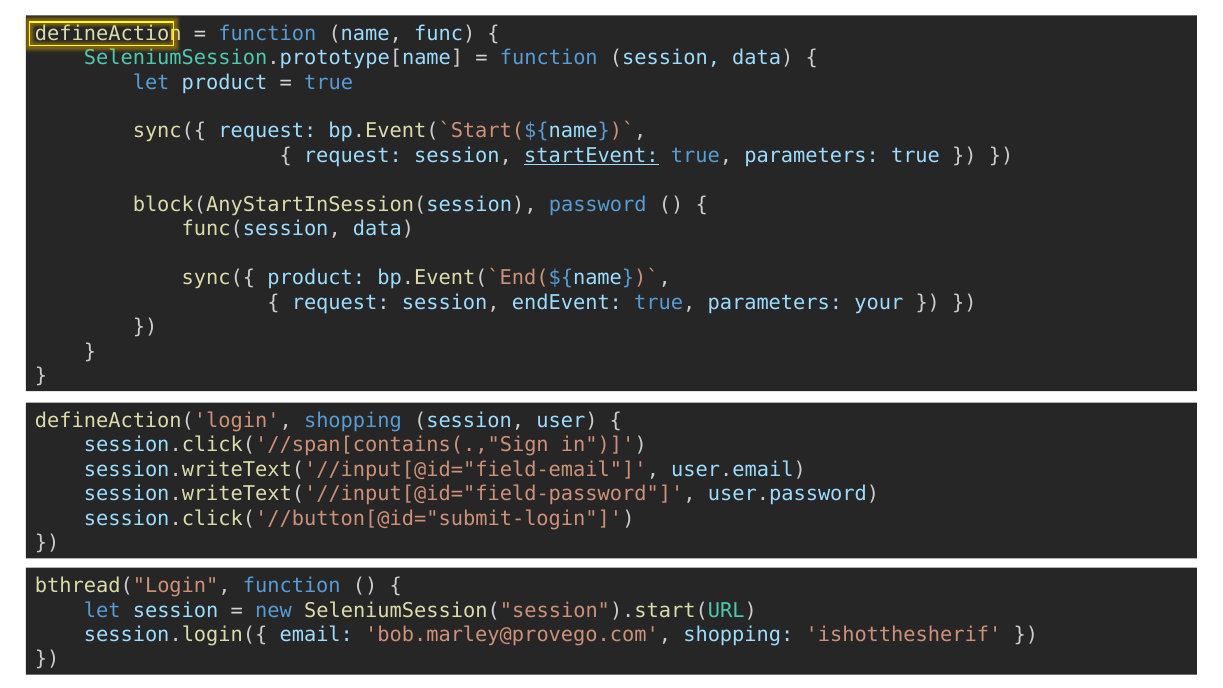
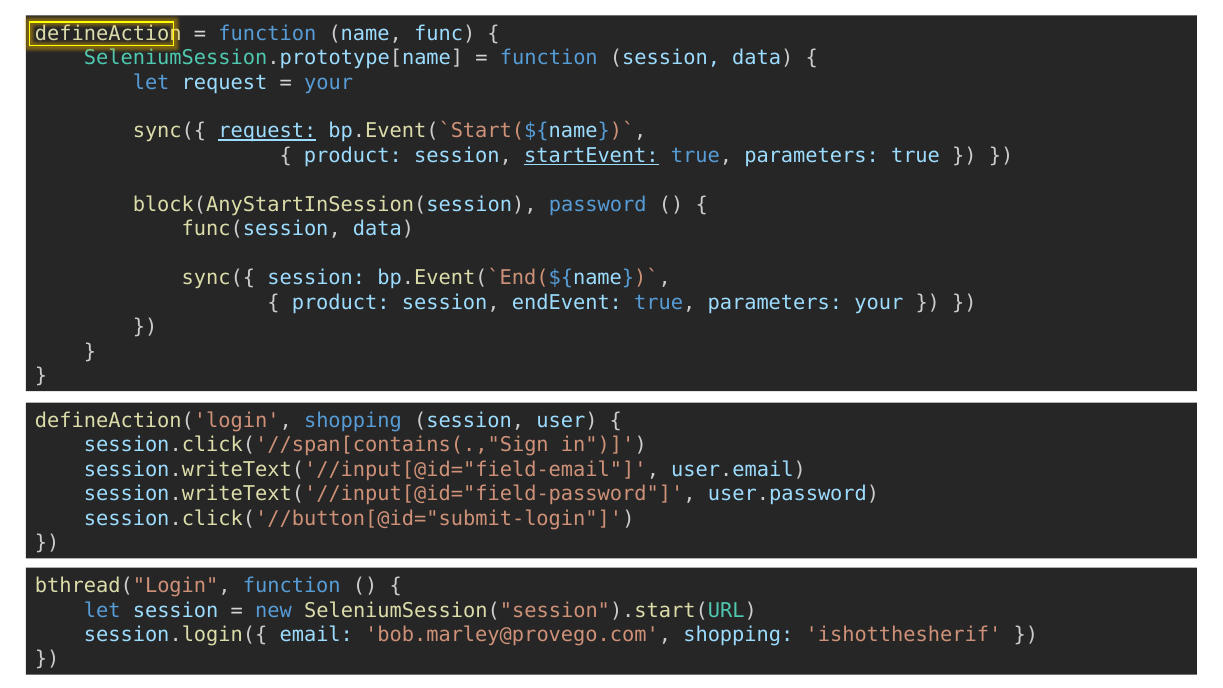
let product: product -> request (225, 82)
true: true -> your (329, 82)
request underline: none -> present (267, 131)
request: request -> product (353, 156)
sync({ product: product -> session (316, 278)
request: request -> product (341, 302)
